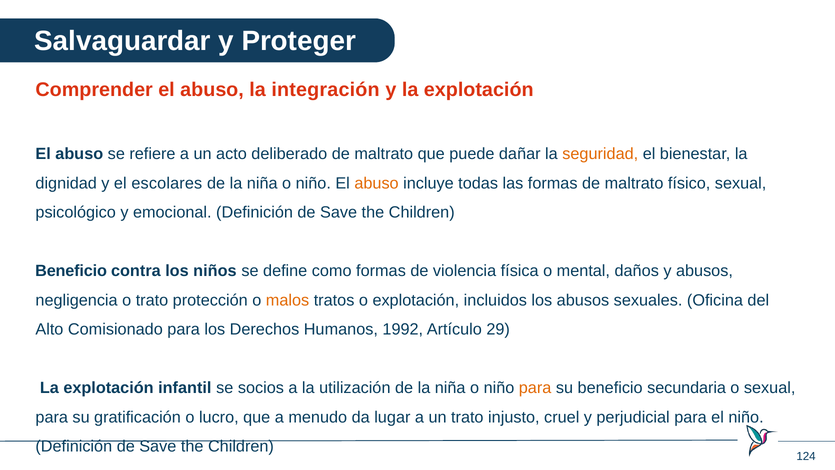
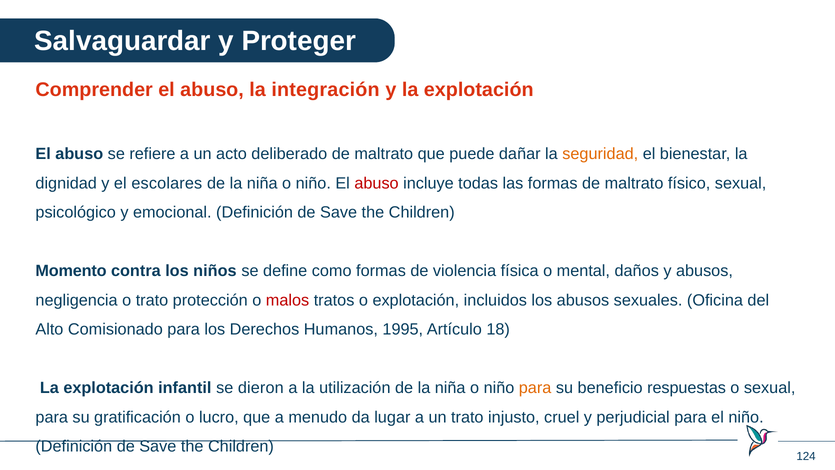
abuso colour: orange -> red (377, 183)
Beneficio: Beneficio -> Momento (71, 271)
malos colour: orange -> red (288, 300)
1992: 1992 -> 1995 (403, 329)
29: 29 -> 18 (498, 329)
socios: socios -> dieron (261, 388)
secundaria: secundaria -> respuestas (687, 388)
